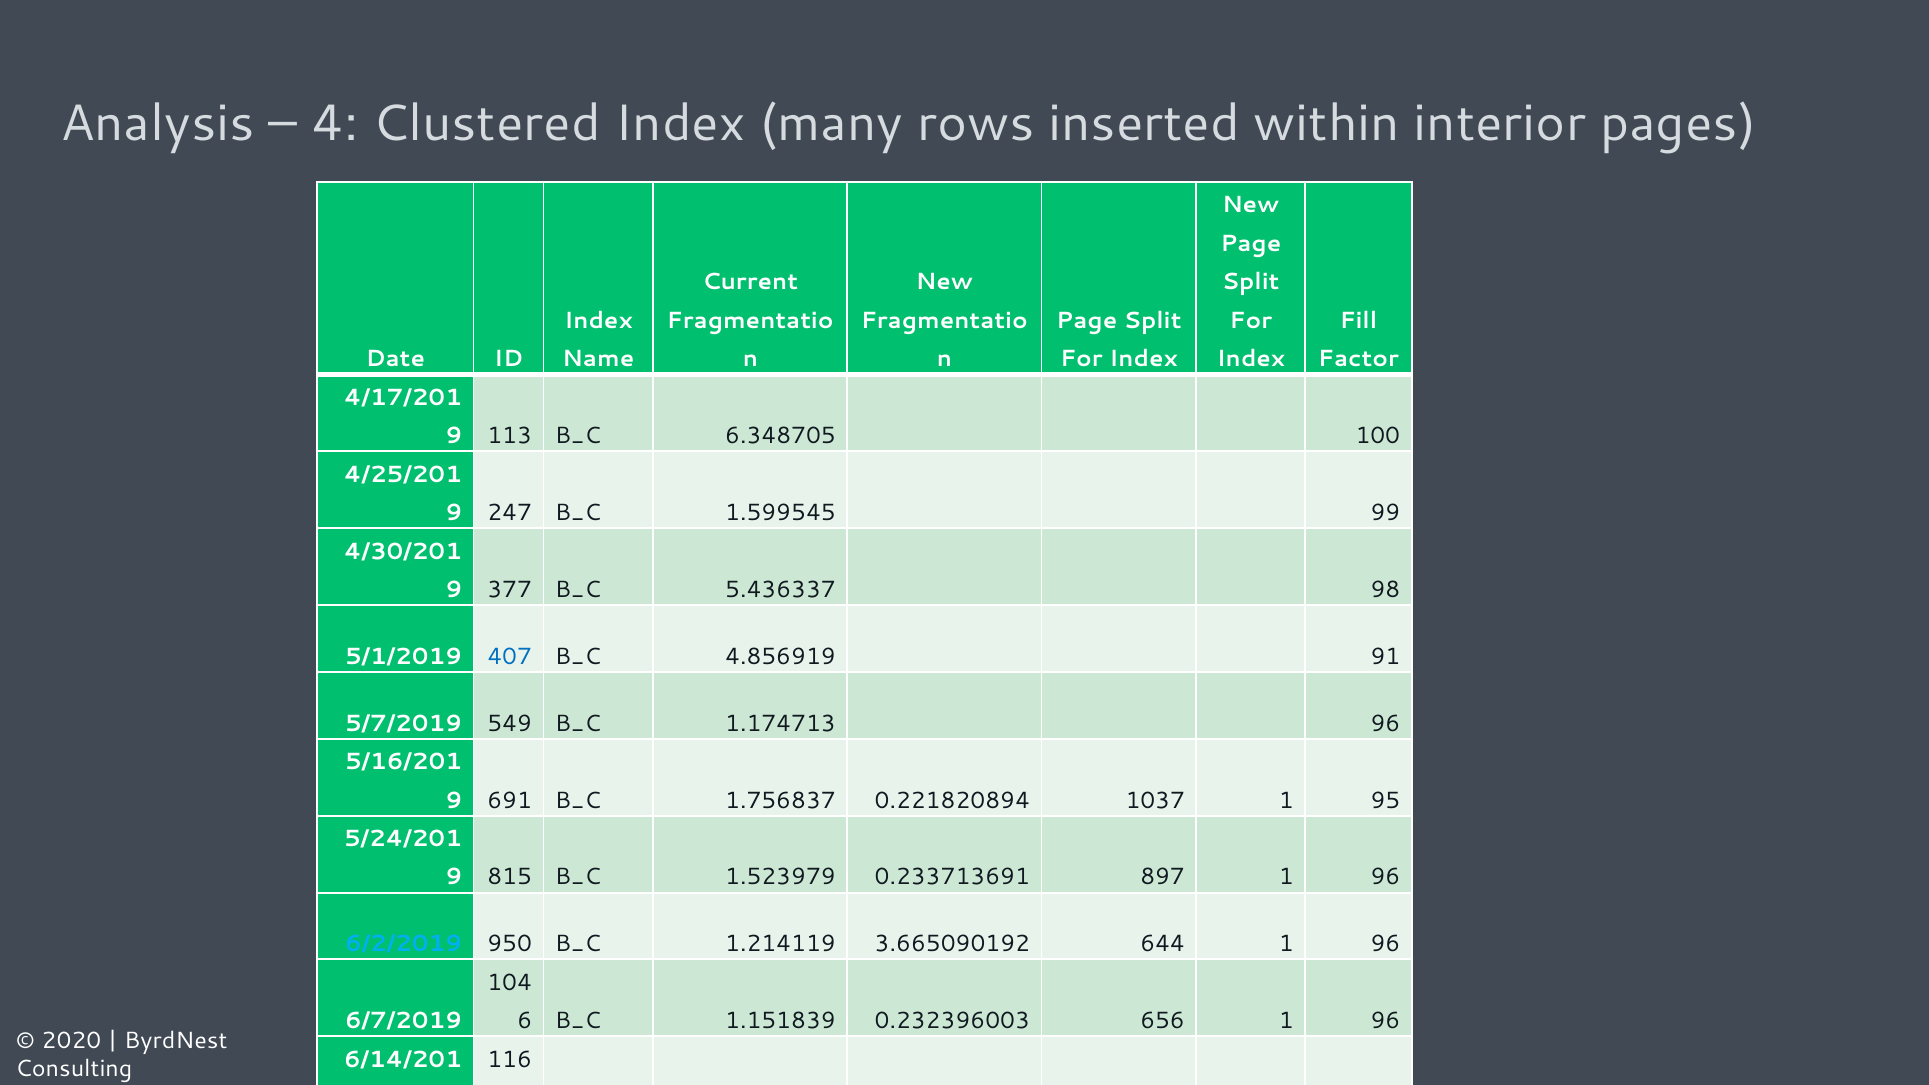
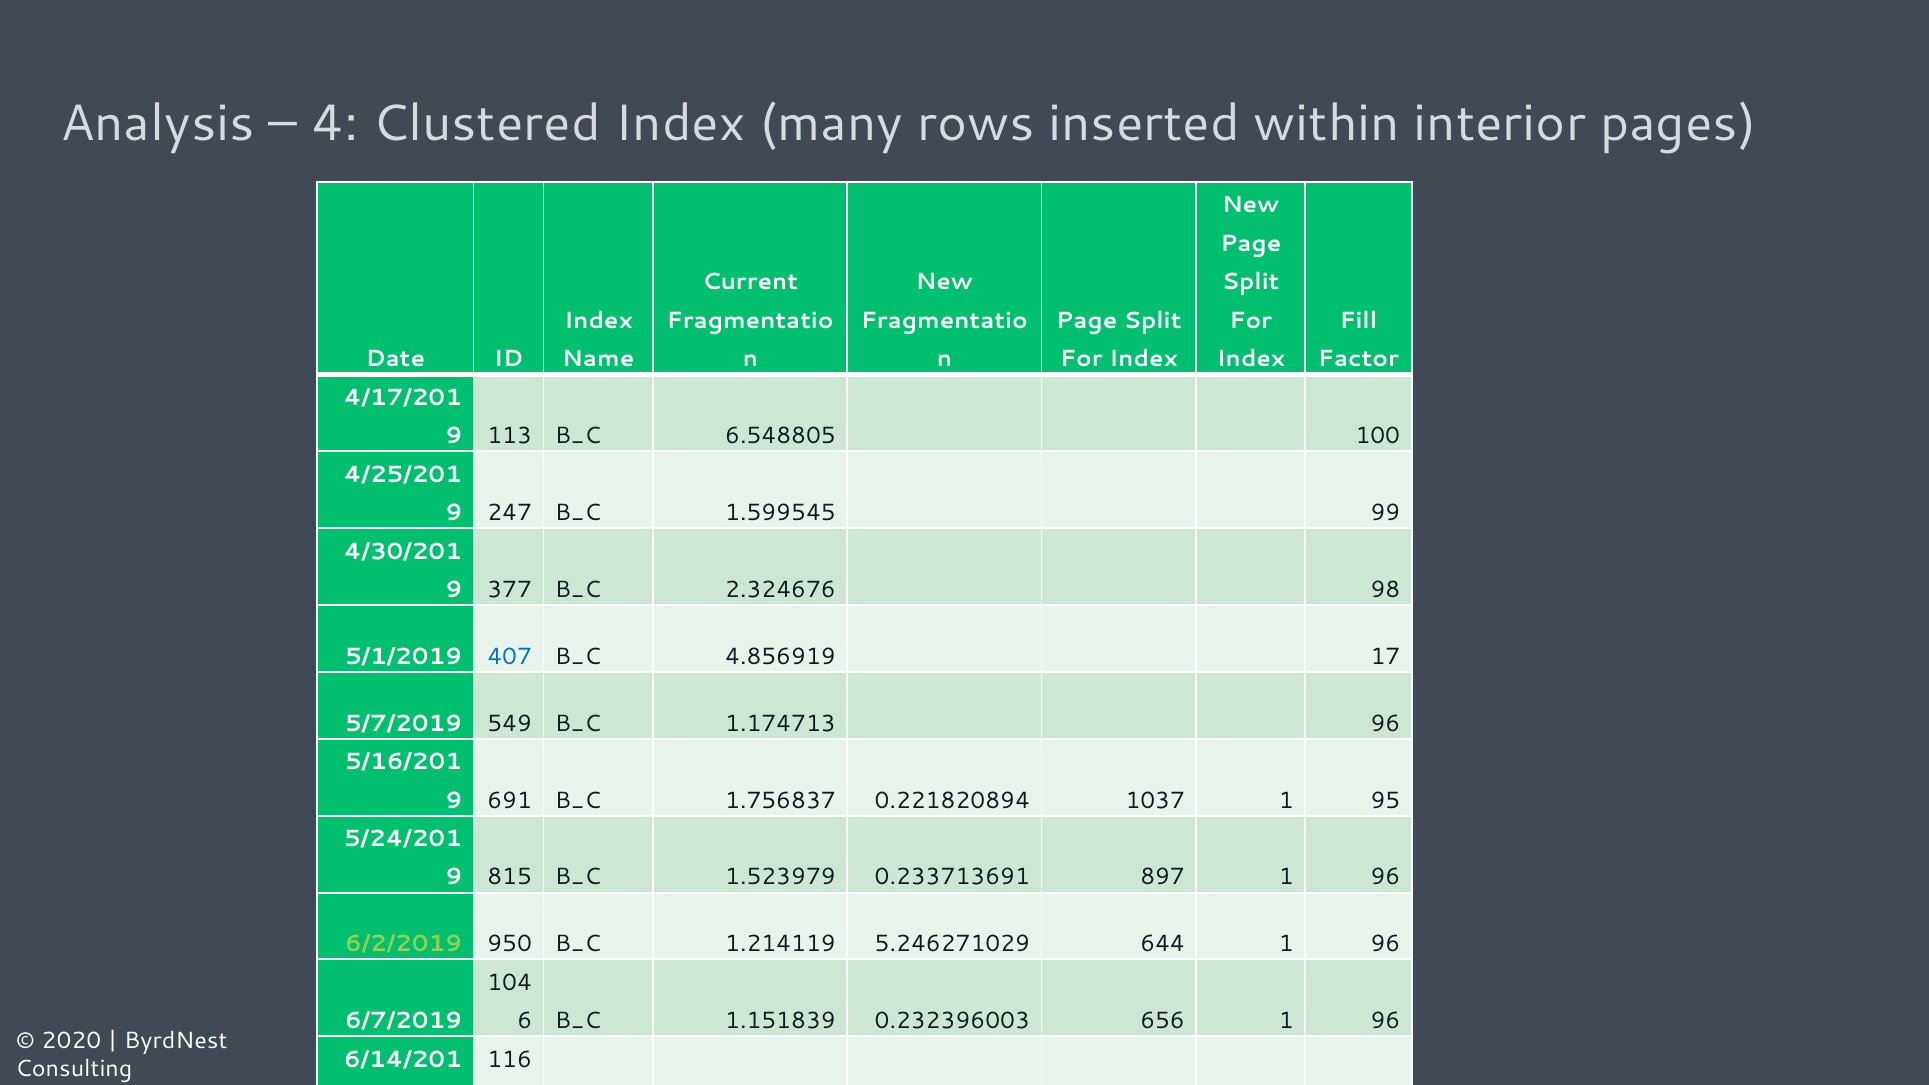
6.348705: 6.348705 -> 6.548805 (780, 436)
5.436337: 5.436337 -> 2.324676 (780, 590)
91: 91 -> 17 (1385, 657)
6/2/2019 colour: light blue -> light green (404, 944)
3.665090192: 3.665090192 -> 5.246271029 (952, 944)
